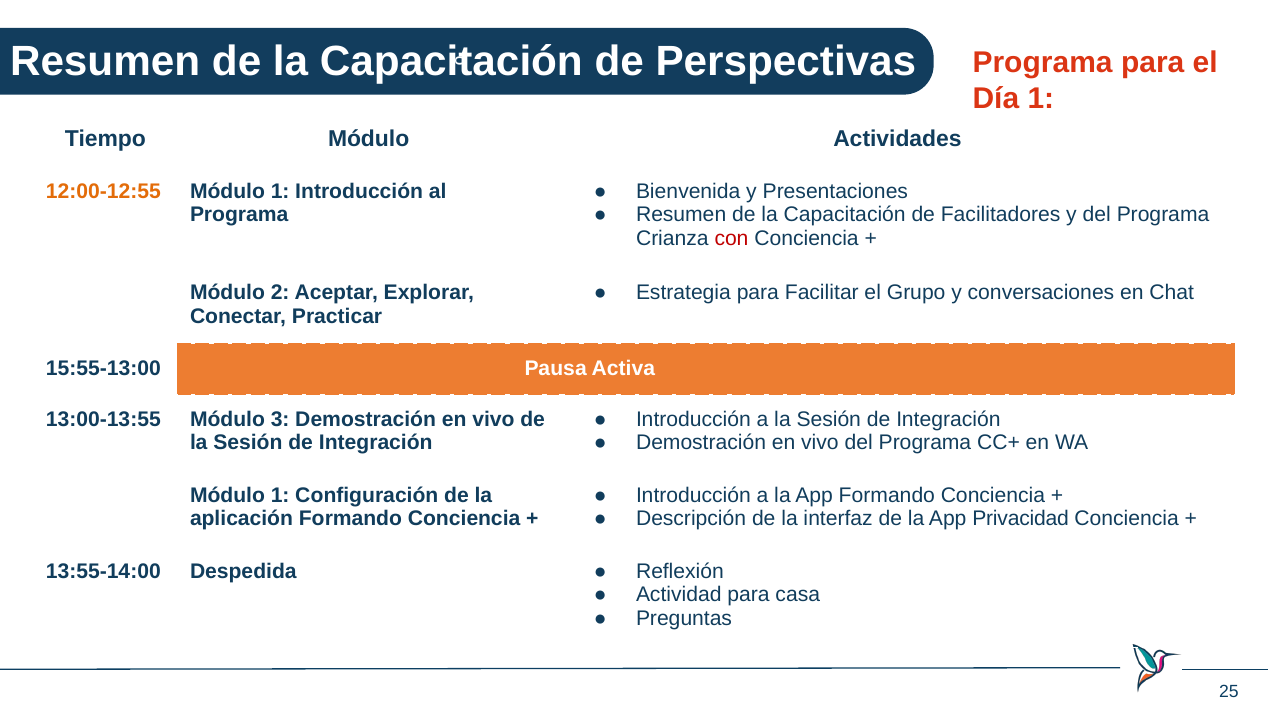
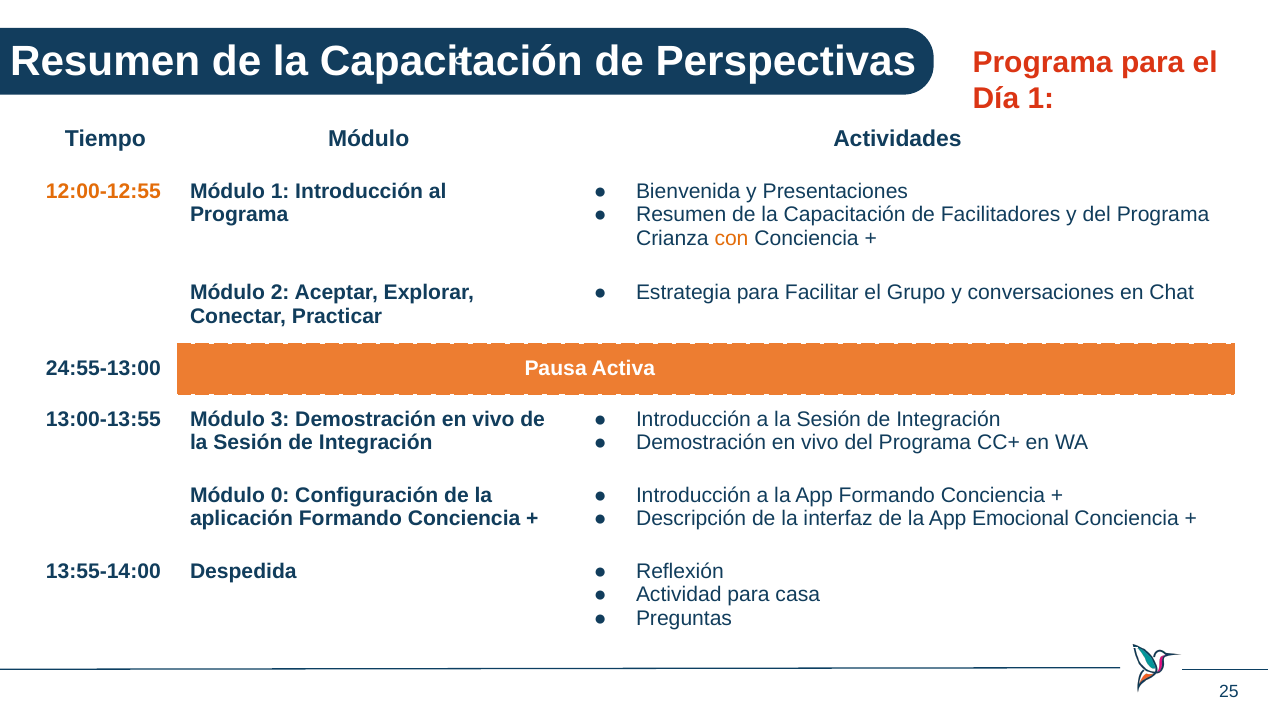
con colour: red -> orange (732, 239)
15:55-13:00: 15:55-13:00 -> 24:55-13:00 (103, 369)
1: 1 -> 0 (280, 495)
Privacidad: Privacidad -> Emocional (1021, 519)
